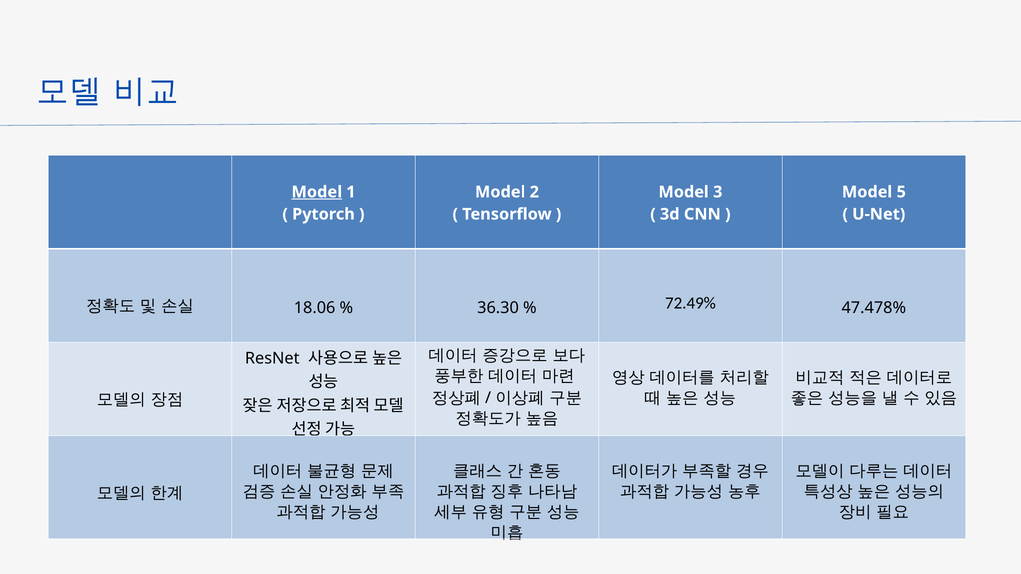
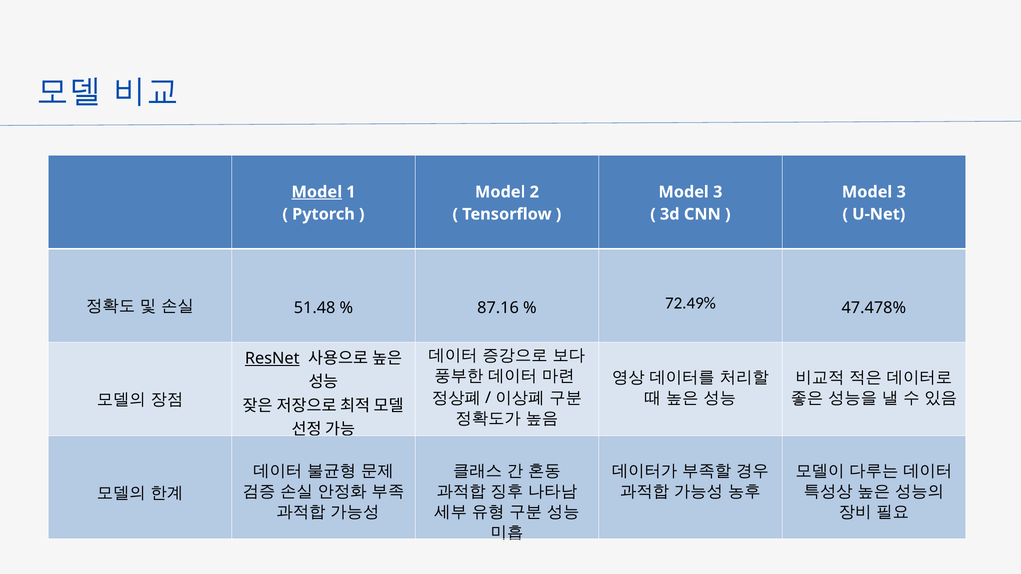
5: 5 -> 3 (901, 192)
18.06: 18.06 -> 51.48 (315, 308)
36.30: 36.30 -> 87.16 (498, 308)
ResNet underline: none -> present (272, 359)
